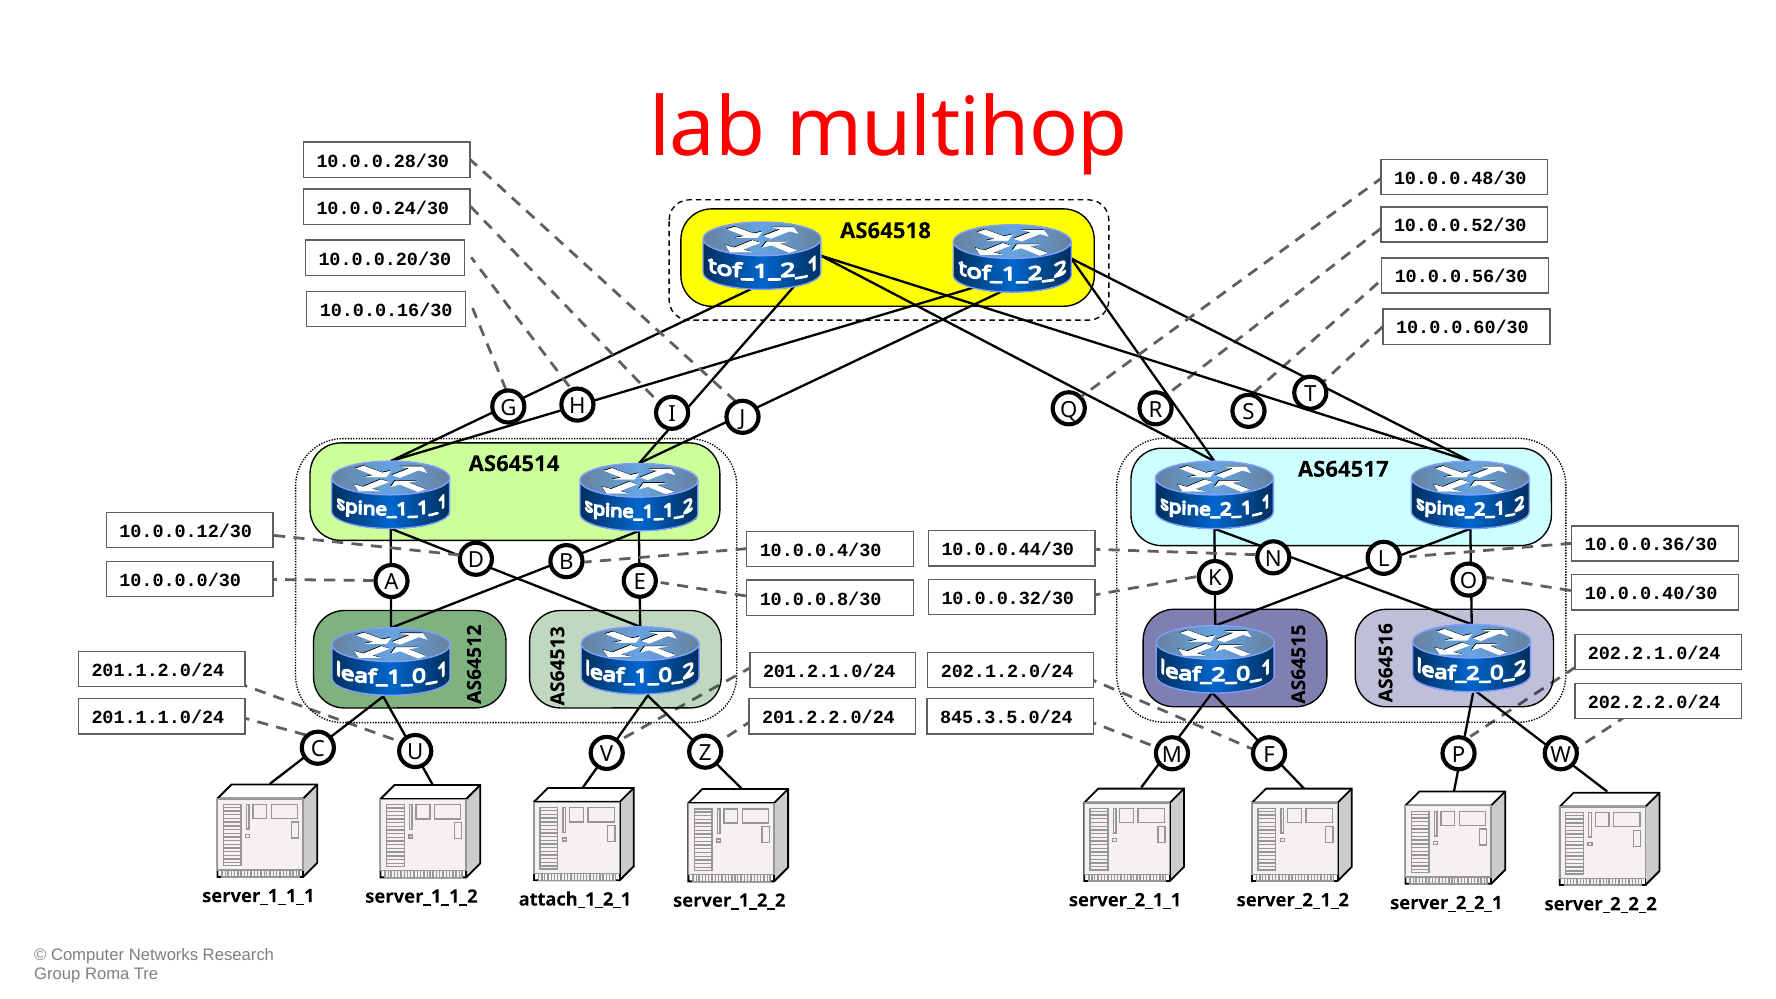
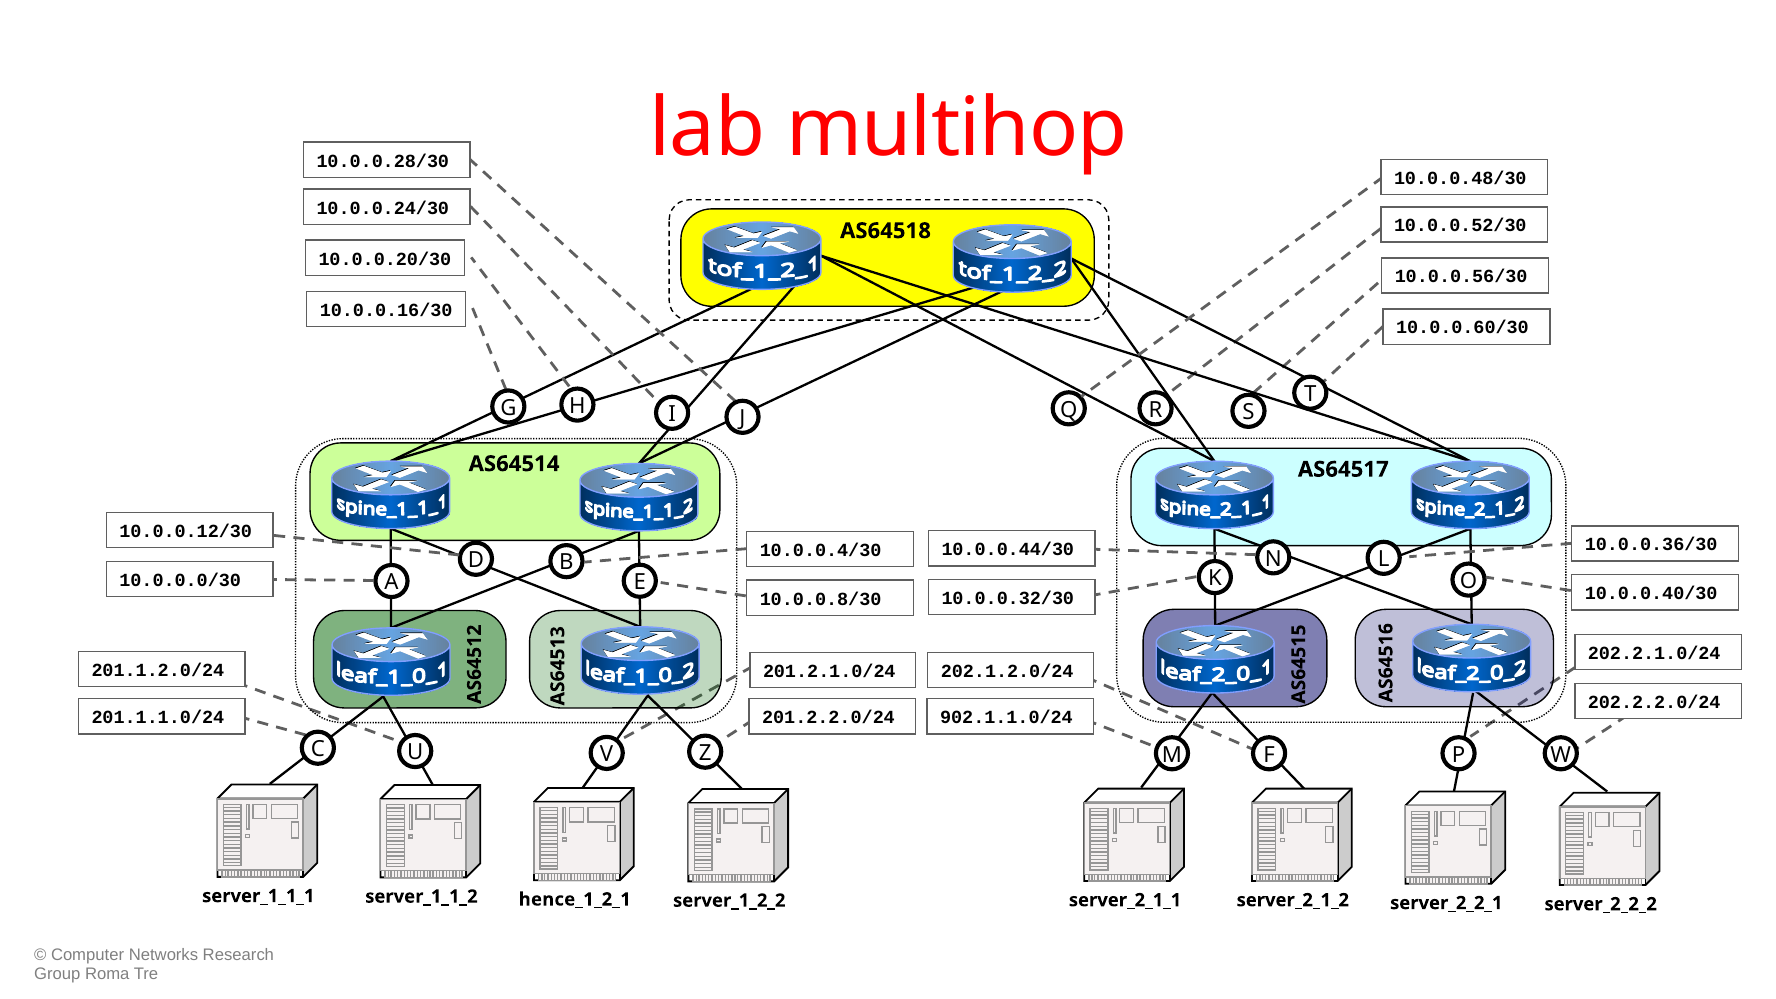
845.3.5.0/24: 845.3.5.0/24 -> 902.1.1.0/24 (1006, 718)
attach_1_2_1: attach_1_2_1 -> hence_1_2_1 (575, 899)
